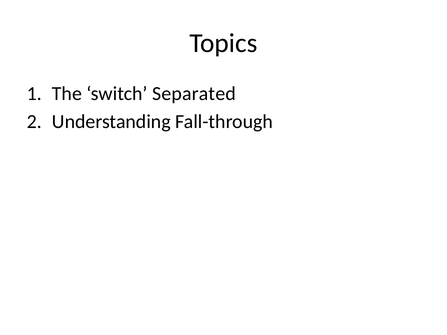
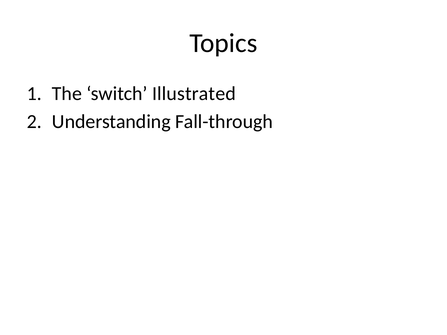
Separated: Separated -> Illustrated (194, 94)
